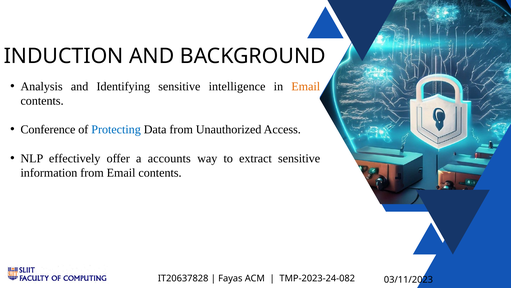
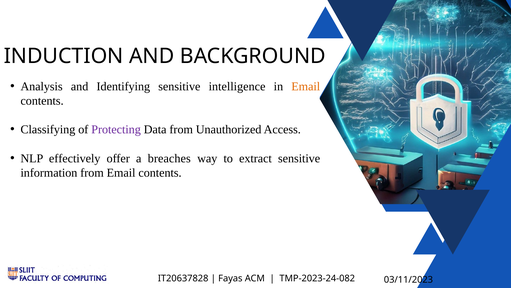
Conference: Conference -> Classifying (48, 129)
Protecting colour: blue -> purple (116, 129)
accounts: accounts -> breaches (169, 158)
